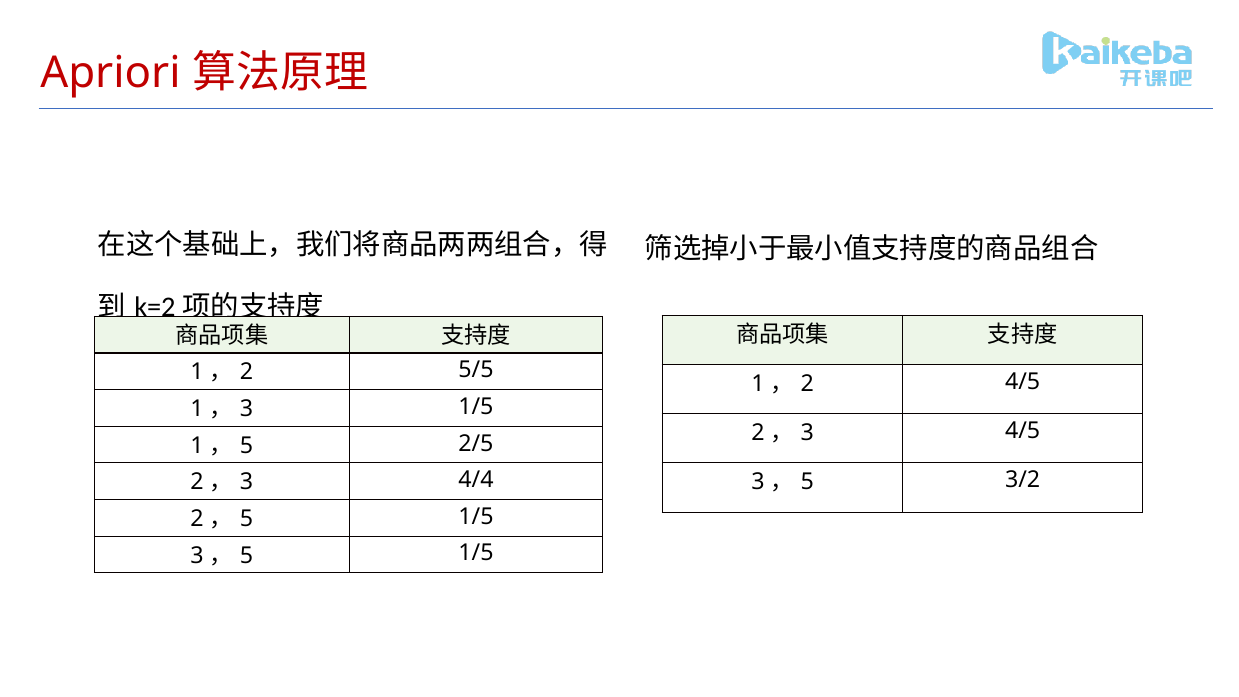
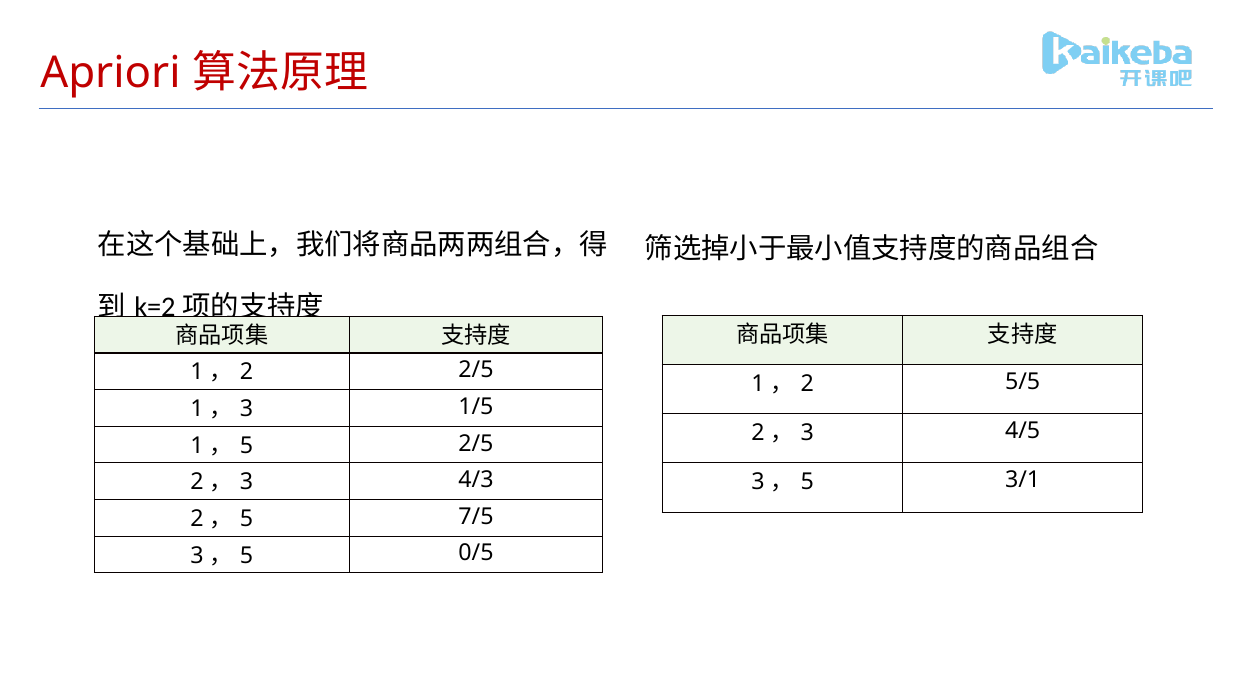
5/5: 5/5 -> 2/5 (476, 370)
4/5: 4/5 -> 5/5 (1023, 382)
4/4: 4/4 -> 4/3 (476, 480)
3/2: 3/2 -> 3/1 (1023, 480)
1/5: 1/5 -> 7/5 (476, 517)
1/5: 1/5 -> 0/5 (476, 553)
